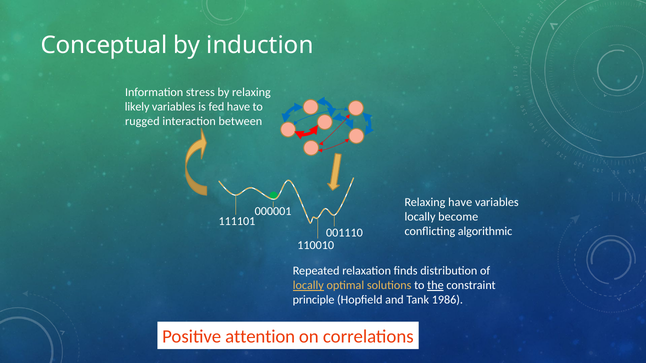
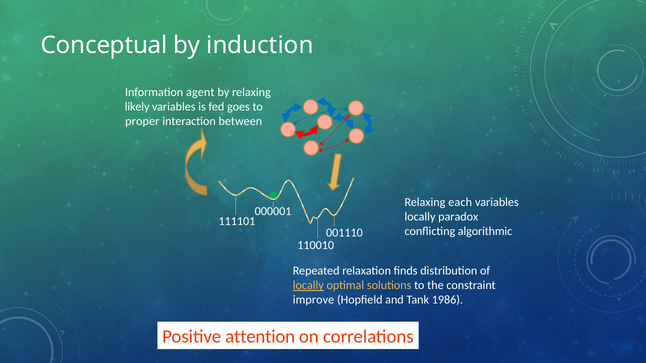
stress: stress -> agent (200, 92)
fed have: have -> goes (238, 107)
rugged: rugged -> proper (142, 122)
Relaxing have: have -> each (460, 203)
become: become -> paradox (458, 217)
the underline: present -> none (435, 286)
principle: principle -> improve (314, 300)
